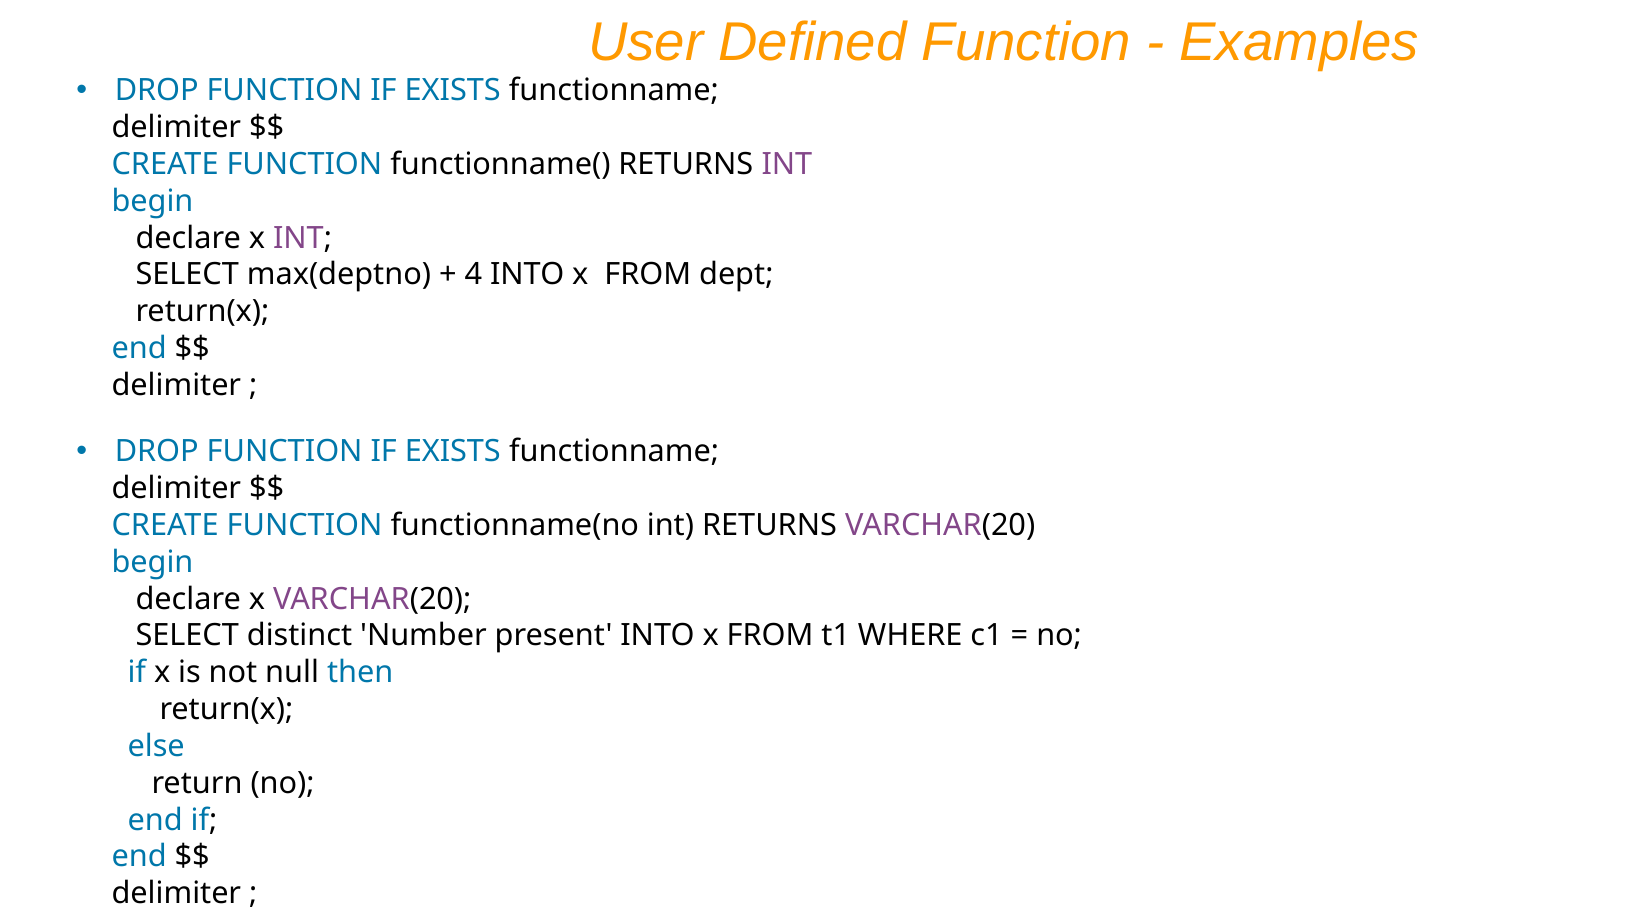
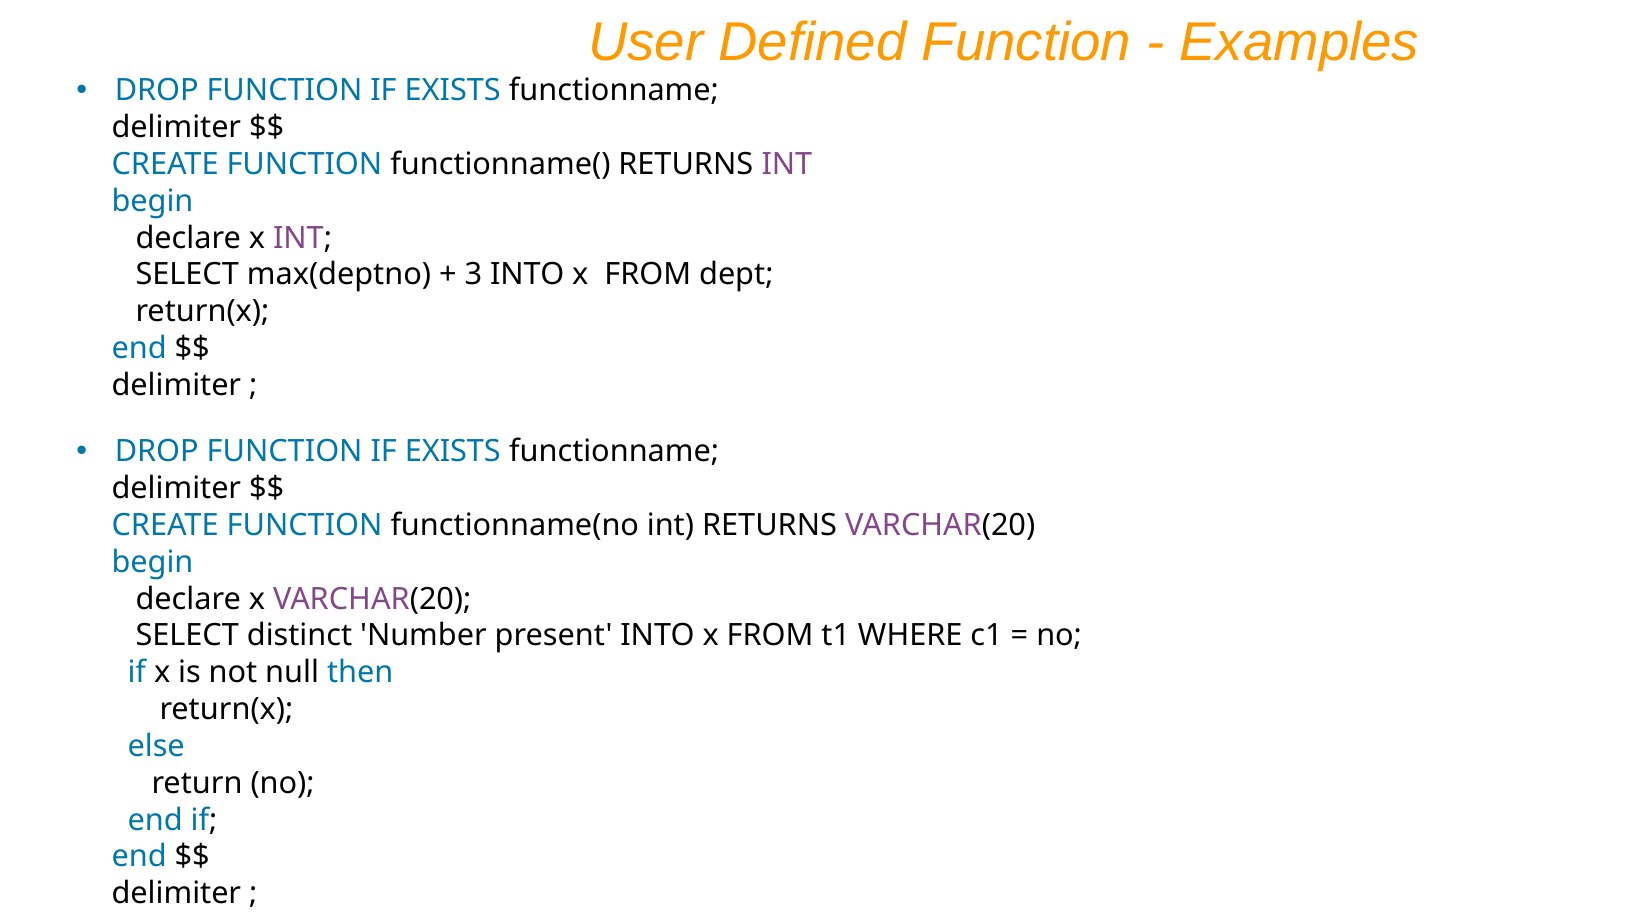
4: 4 -> 3 (473, 275)
